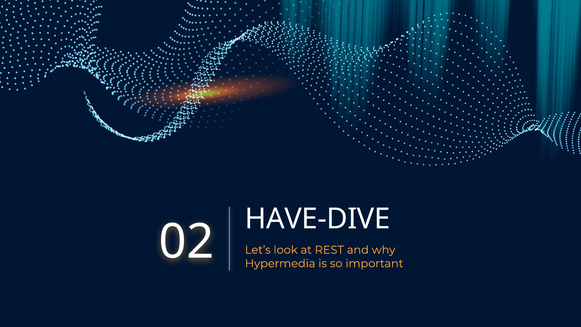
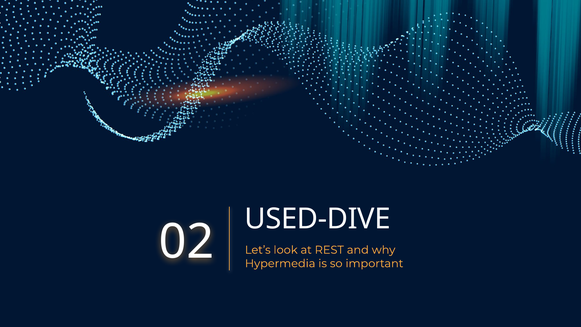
HAVE-DIVE: HAVE-DIVE -> USED-DIVE (318, 219)
